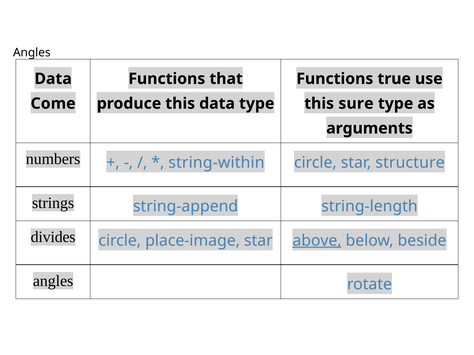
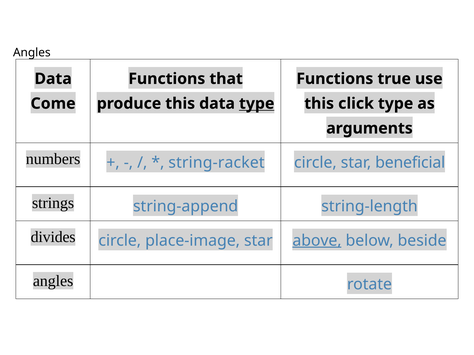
type underline: none -> present (257, 104)
sure: sure -> click (356, 104)
string-within: string-within -> string-racket (216, 163)
structure: structure -> beneficial (410, 163)
